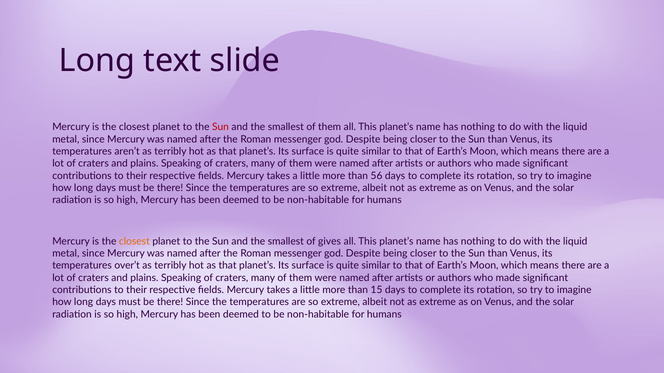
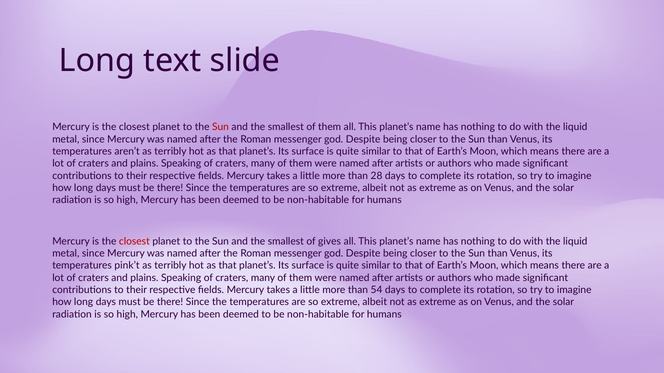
56: 56 -> 28 (377, 176)
closest colour: orange -> red (134, 242)
over’t: over’t -> pink’t (127, 266)
15: 15 -> 54 (377, 290)
